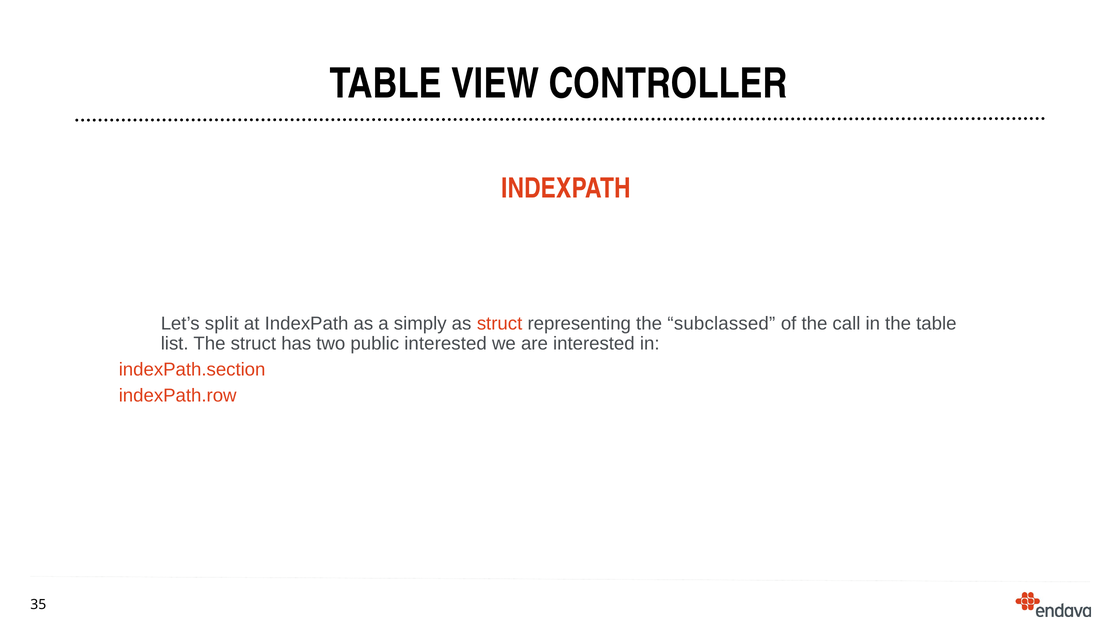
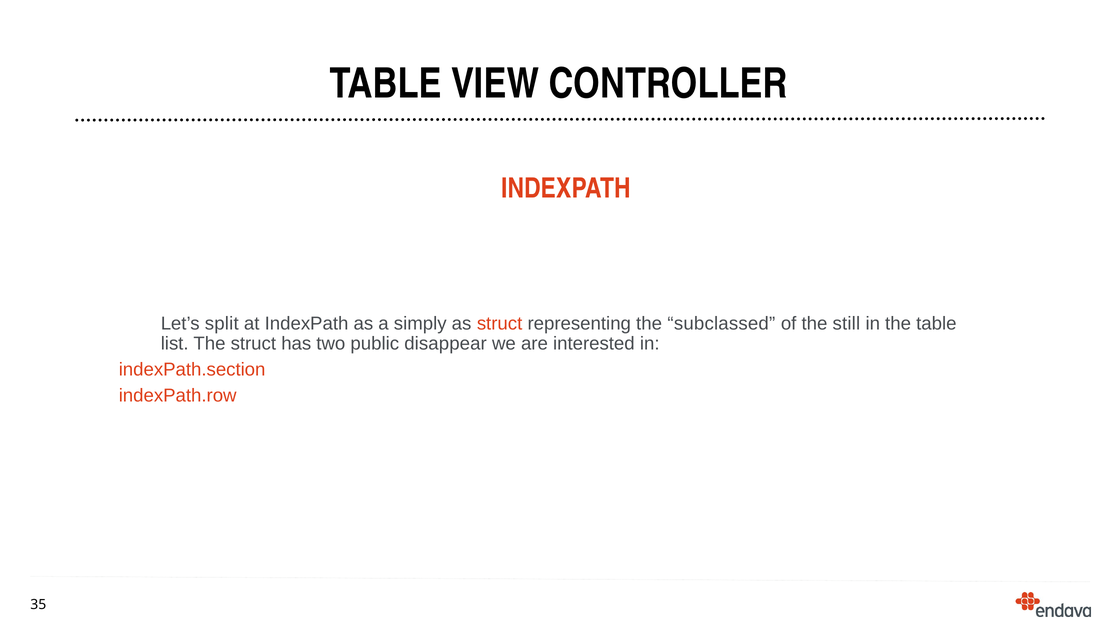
call: call -> still (846, 324)
public interested: interested -> disappear (446, 344)
